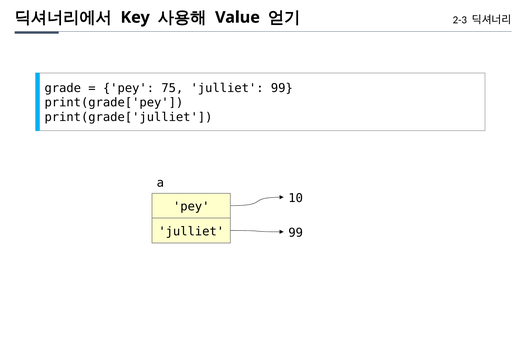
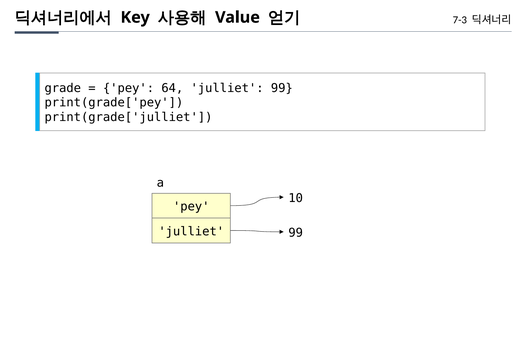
2-3: 2-3 -> 7-3 (460, 20)
75: 75 -> 64 (172, 88)
